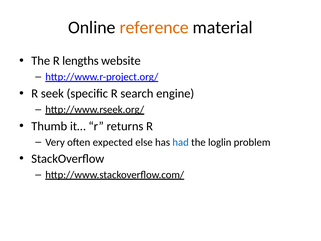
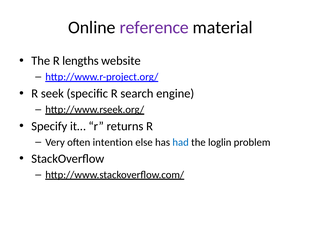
reference colour: orange -> purple (154, 27)
Thumb: Thumb -> Specify (49, 126)
expected: expected -> intention (113, 142)
